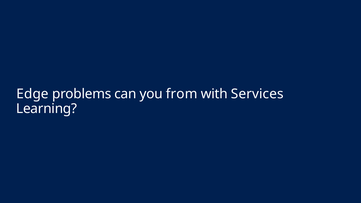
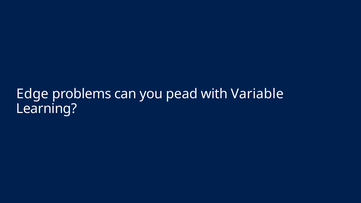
from: from -> pead (182, 94)
Services: Services -> Variable (257, 94)
